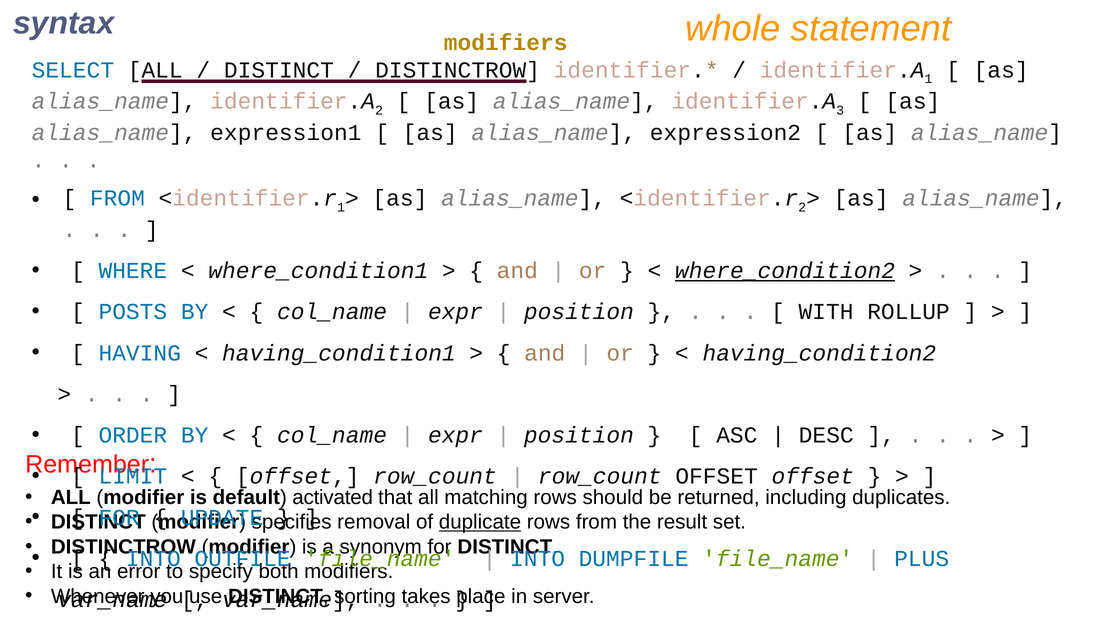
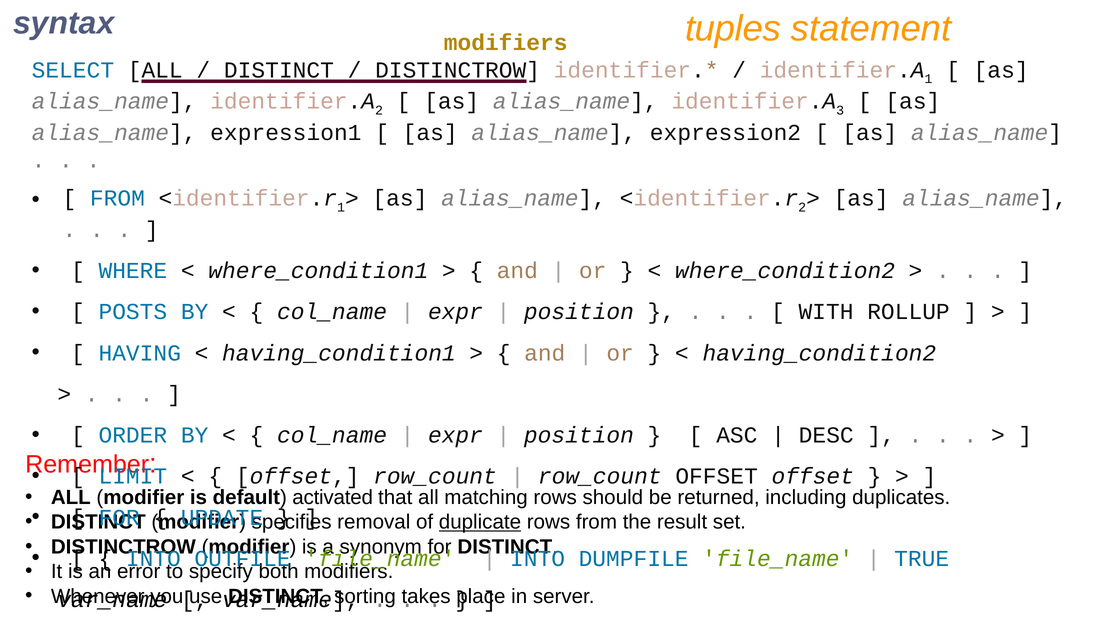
whole: whole -> tuples (733, 29)
where_condition2 underline: present -> none (785, 271)
PLUS: PLUS -> TRUE (922, 559)
